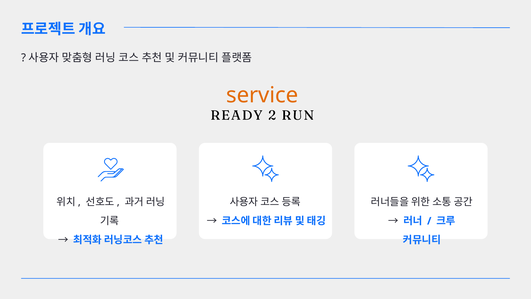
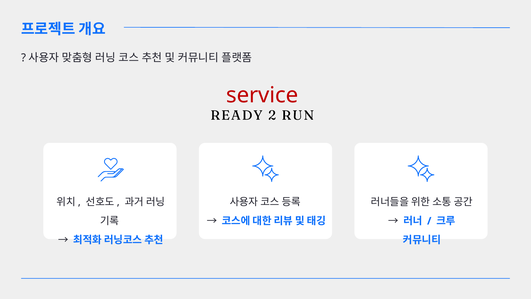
service colour: orange -> red (262, 95)
